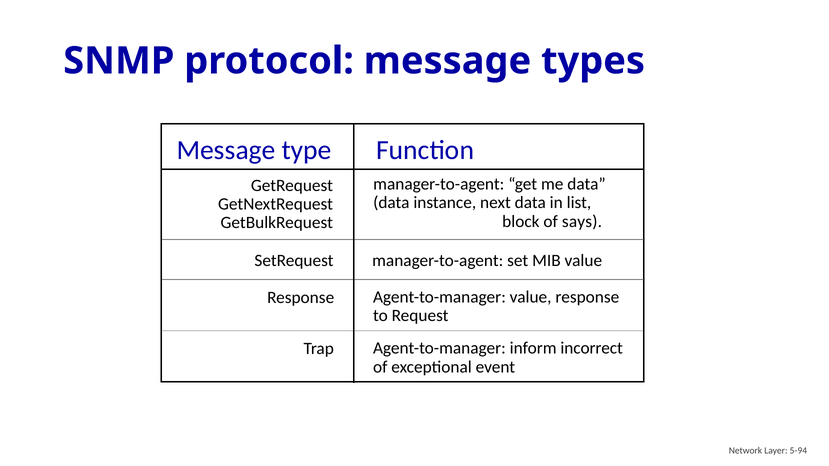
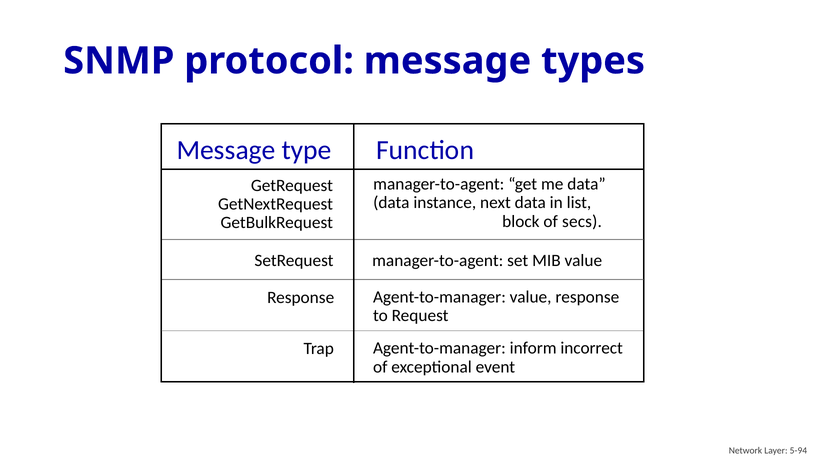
says: says -> secs (582, 222)
